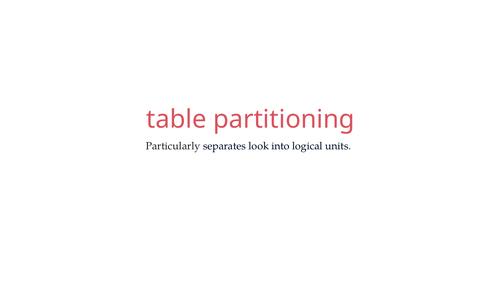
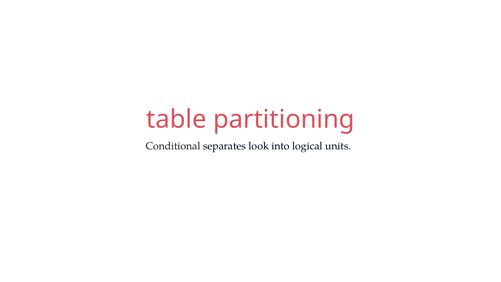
Particularly: Particularly -> Conditional (173, 146)
